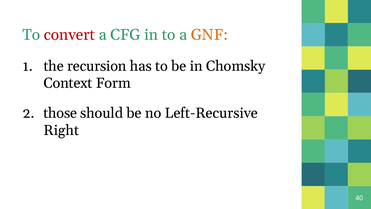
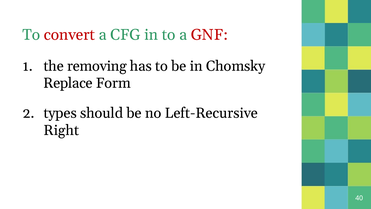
GNF colour: orange -> red (209, 35)
recursion: recursion -> removing (97, 66)
Context: Context -> Replace (68, 83)
those: those -> types (60, 113)
